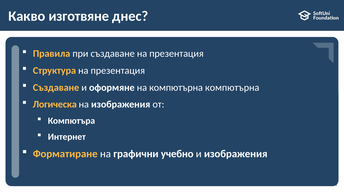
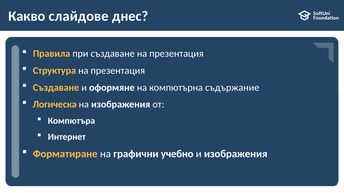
изготвяне: изготвяне -> слайдове (79, 16)
компютърна компютърна: компютърна -> съдържание (232, 88)
